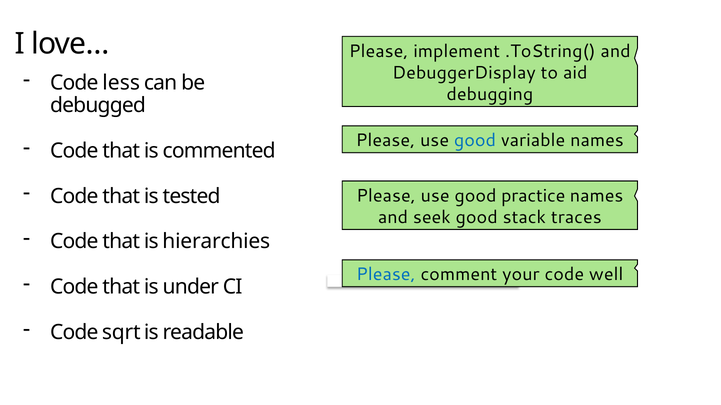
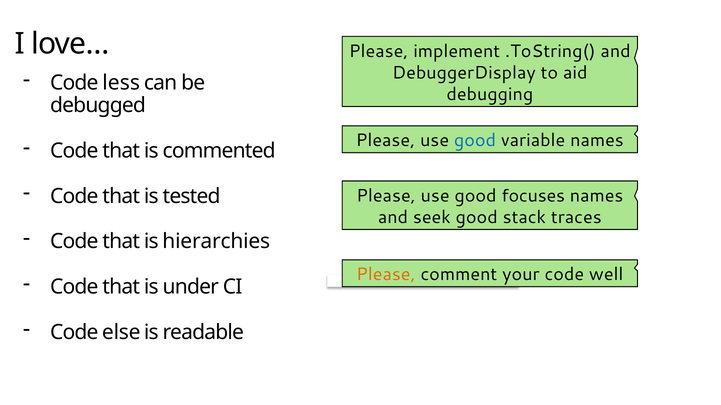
practice: practice -> focuses (533, 196)
Please colour: blue -> orange (386, 275)
sqrt: sqrt -> else (121, 333)
